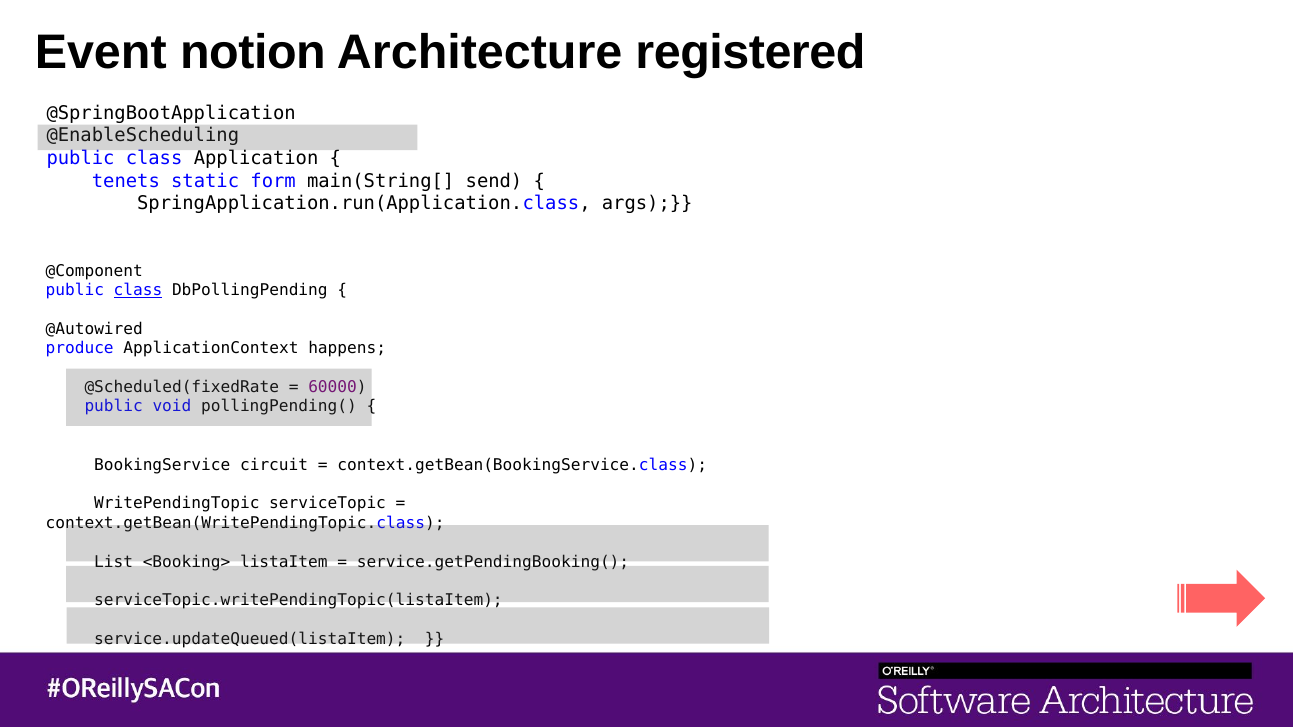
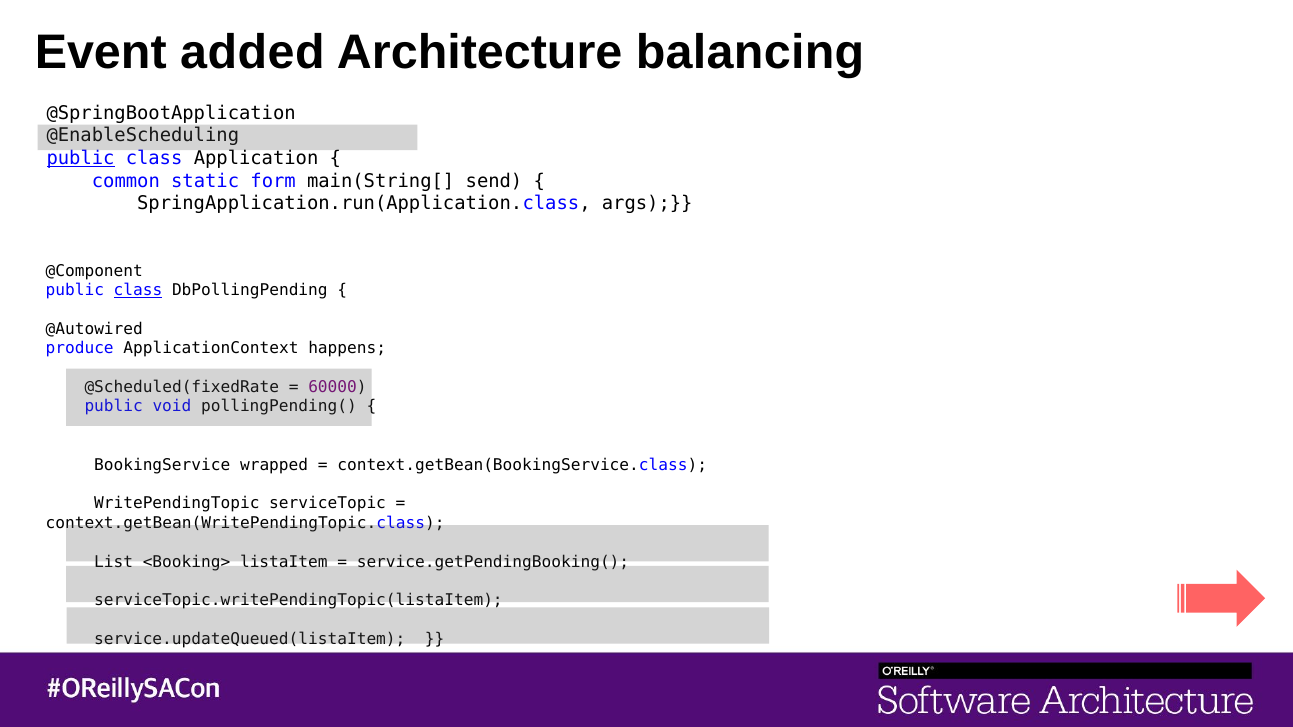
notion: notion -> added (252, 52)
registered: registered -> balancing (750, 52)
public underline: none -> present (81, 158)
tenets: tenets -> common (126, 181)
circuit: circuit -> wrapped (274, 465)
